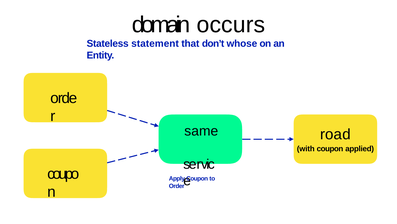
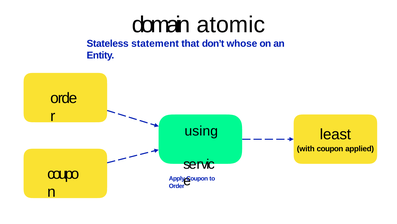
occurs: occurs -> atomic (231, 25)
same: same -> using (201, 131)
road: road -> least (335, 134)
